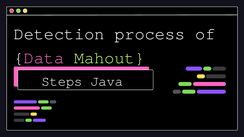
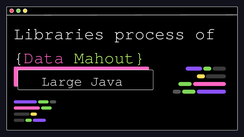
Detection: Detection -> Libraries (59, 34)
Steps: Steps -> Large (62, 81)
